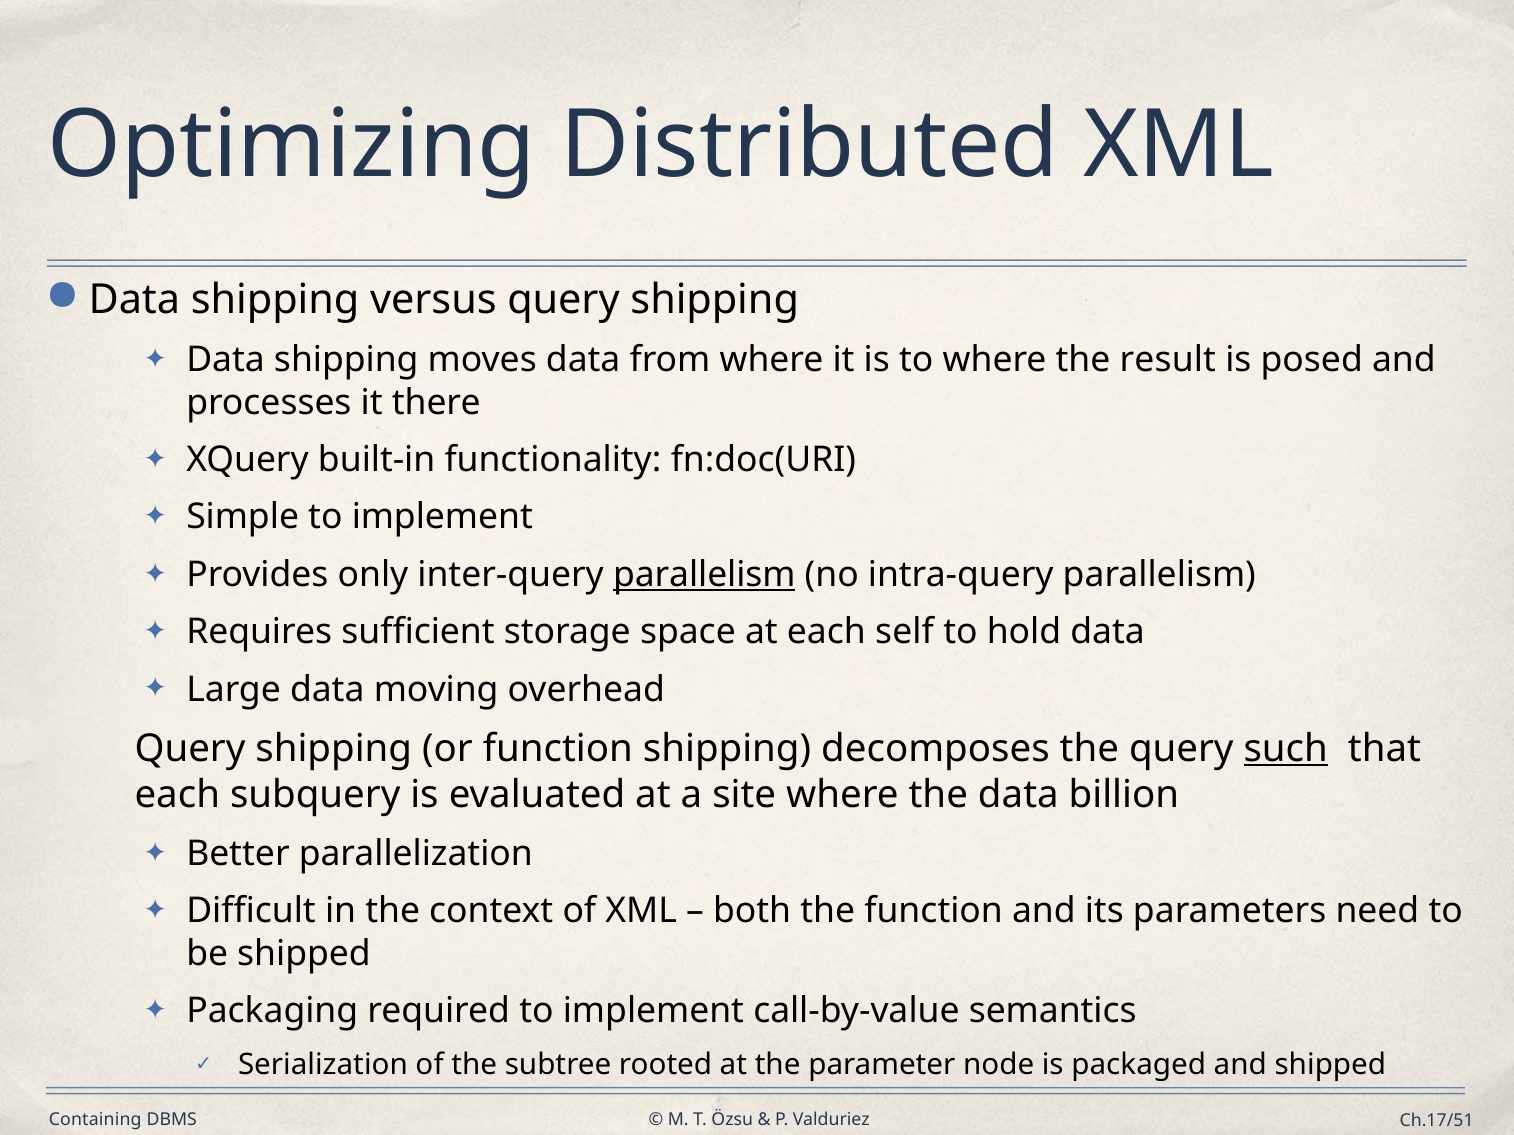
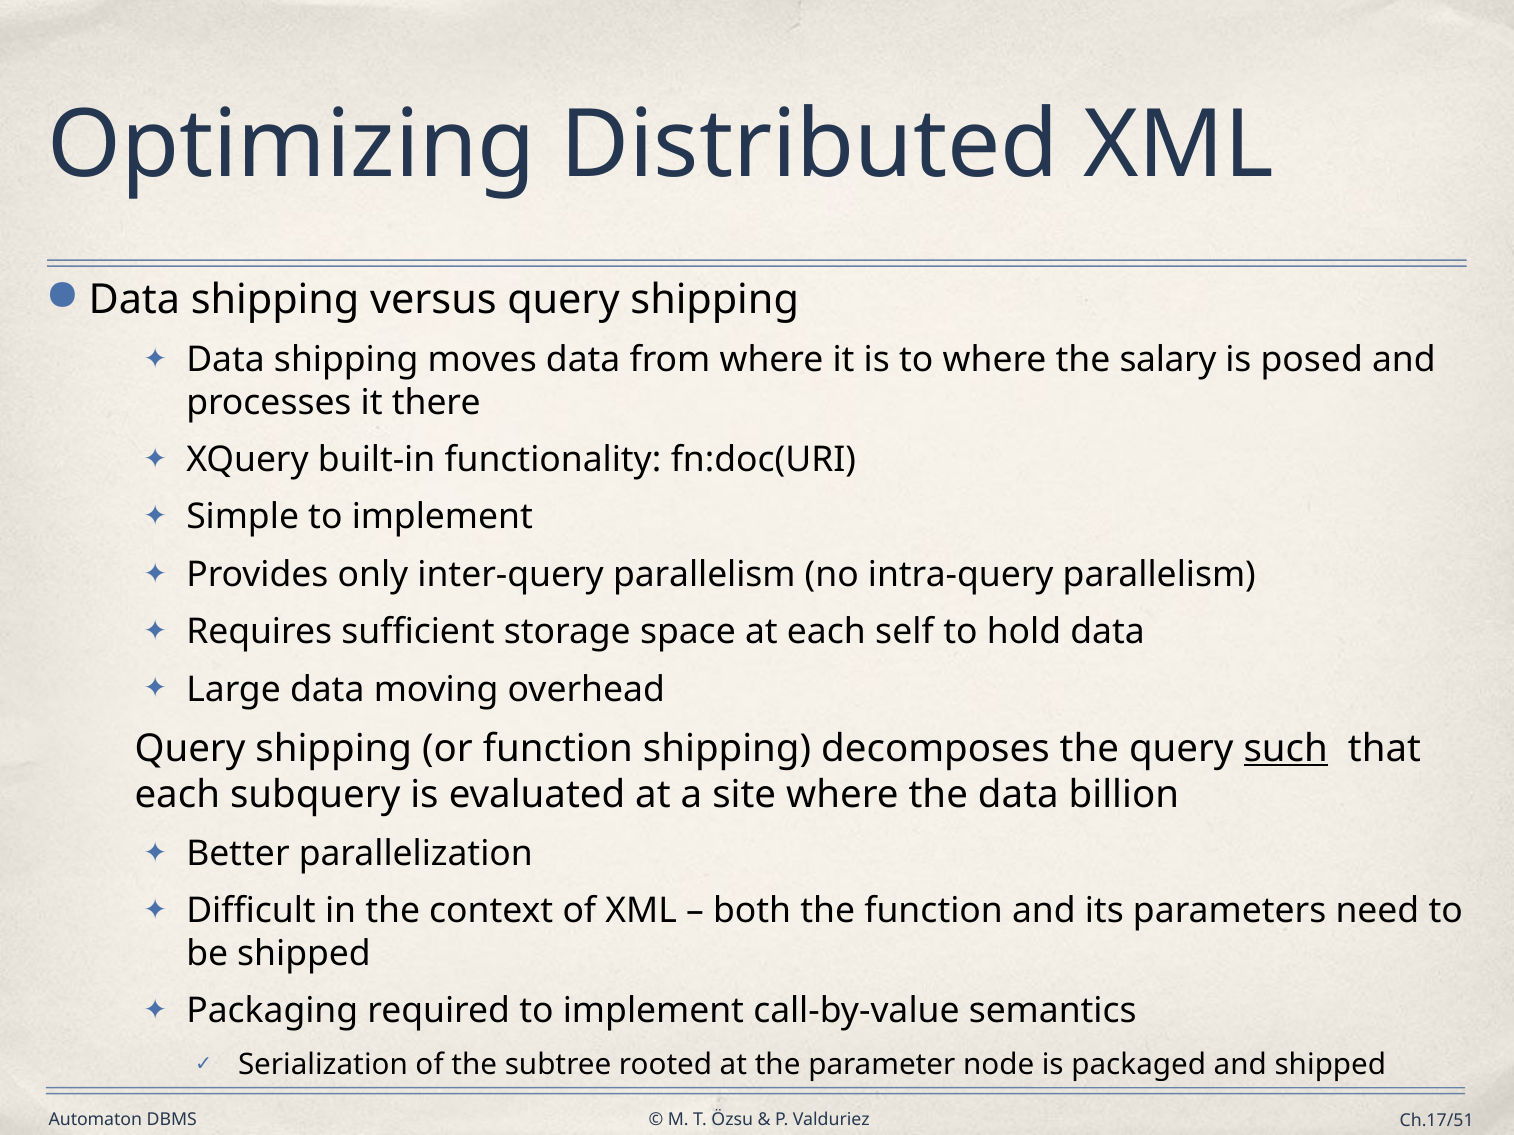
result: result -> salary (1168, 360)
parallelism underline: present -> none (704, 575)
Containing: Containing -> Automaton (95, 1120)
